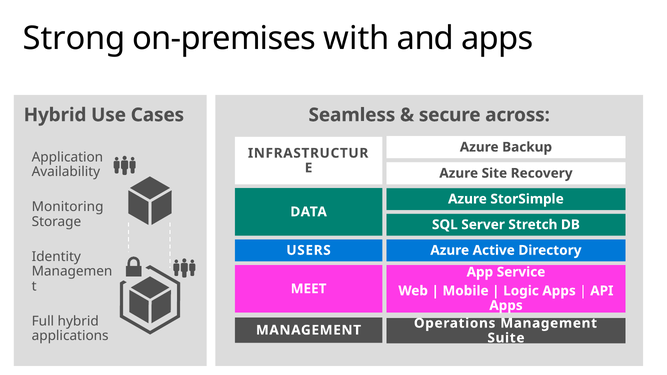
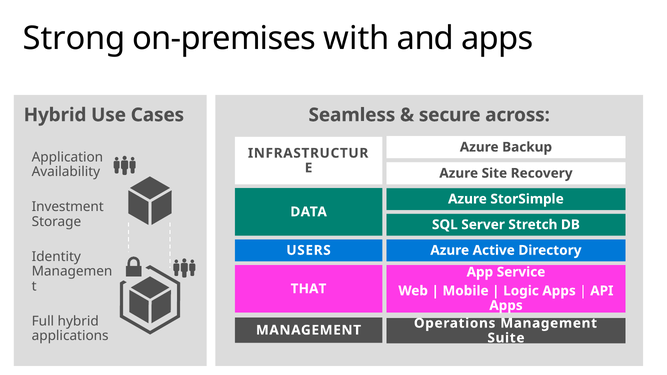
Monitoring: Monitoring -> Investment (68, 207)
MEET: MEET -> THAT (309, 289)
